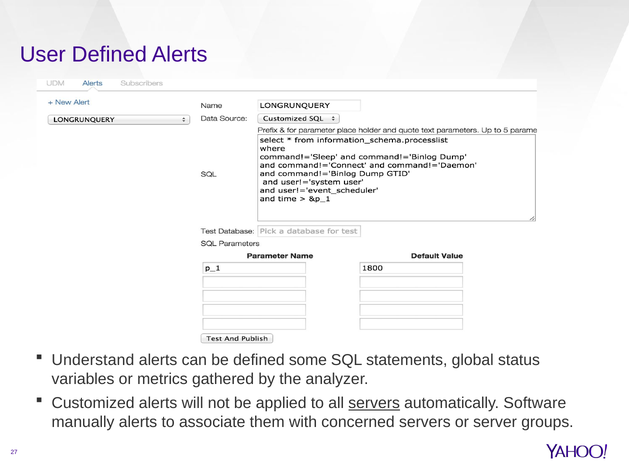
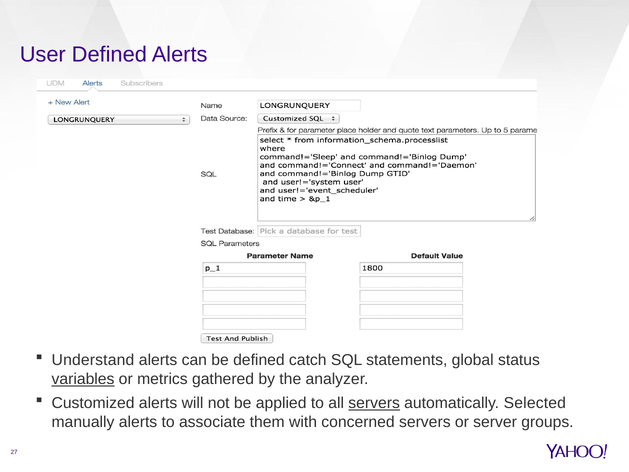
some: some -> catch (308, 360)
variables underline: none -> present (83, 379)
Software: Software -> Selected (535, 403)
